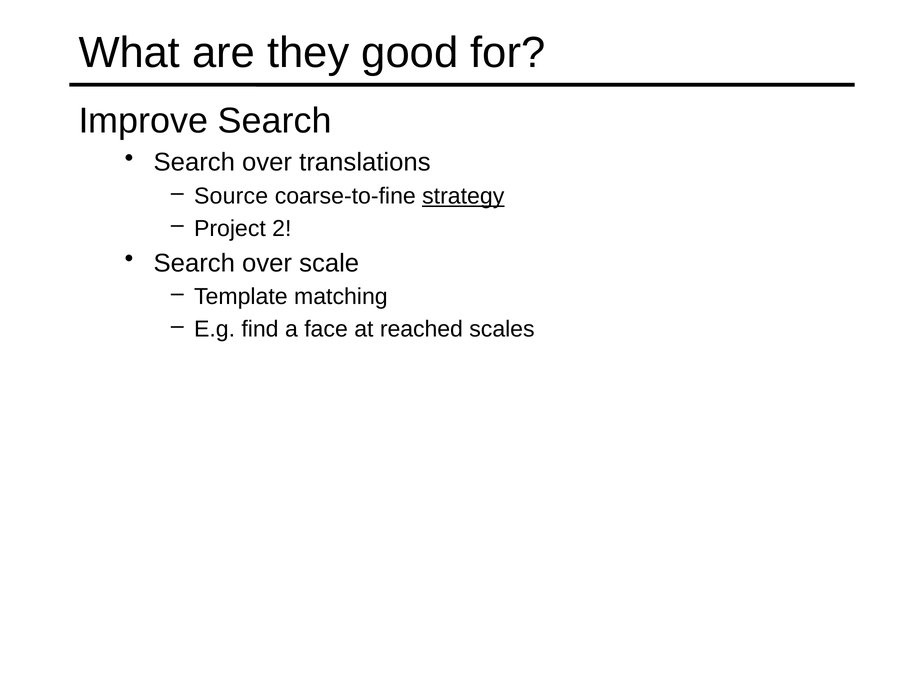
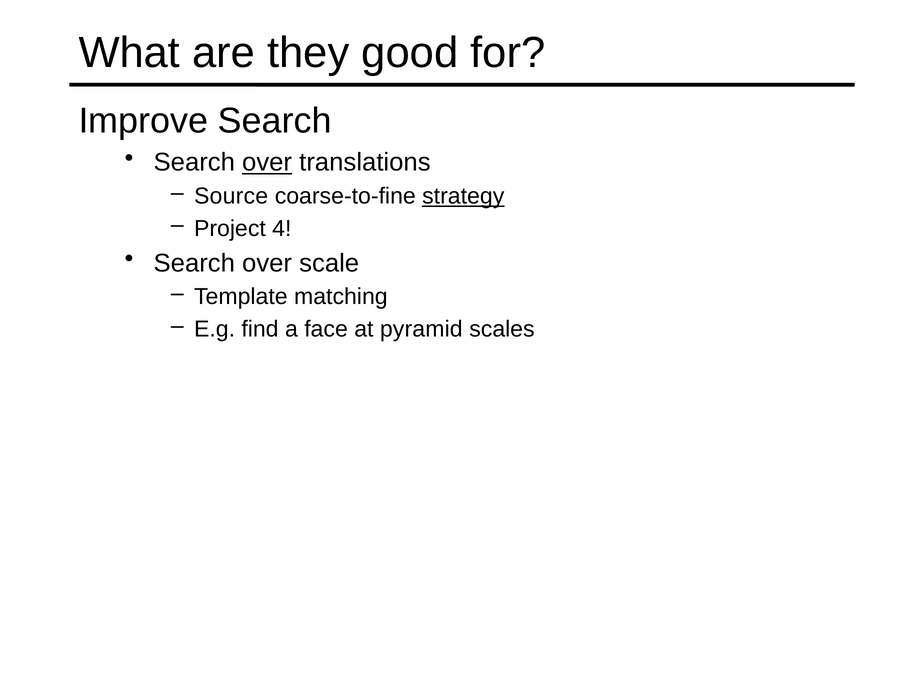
over underline: none -> present (267, 163)
2: 2 -> 4 (282, 229)
reached: reached -> pyramid (421, 329)
